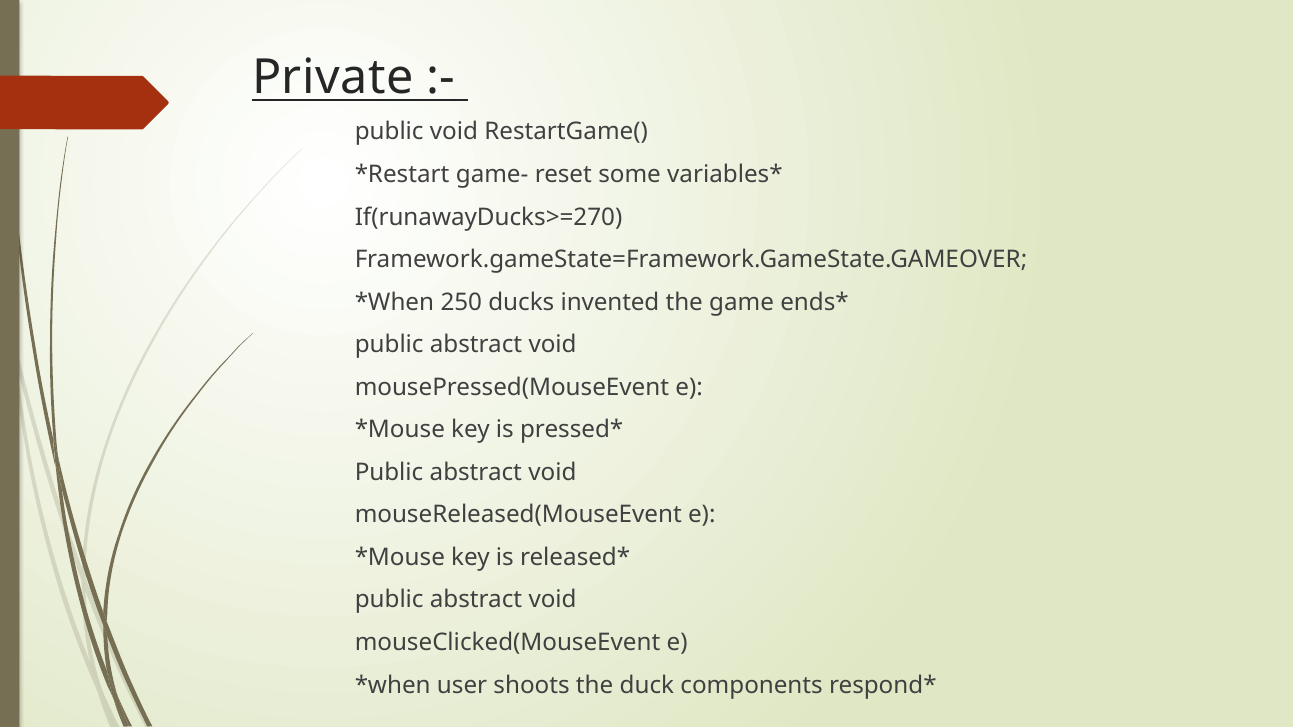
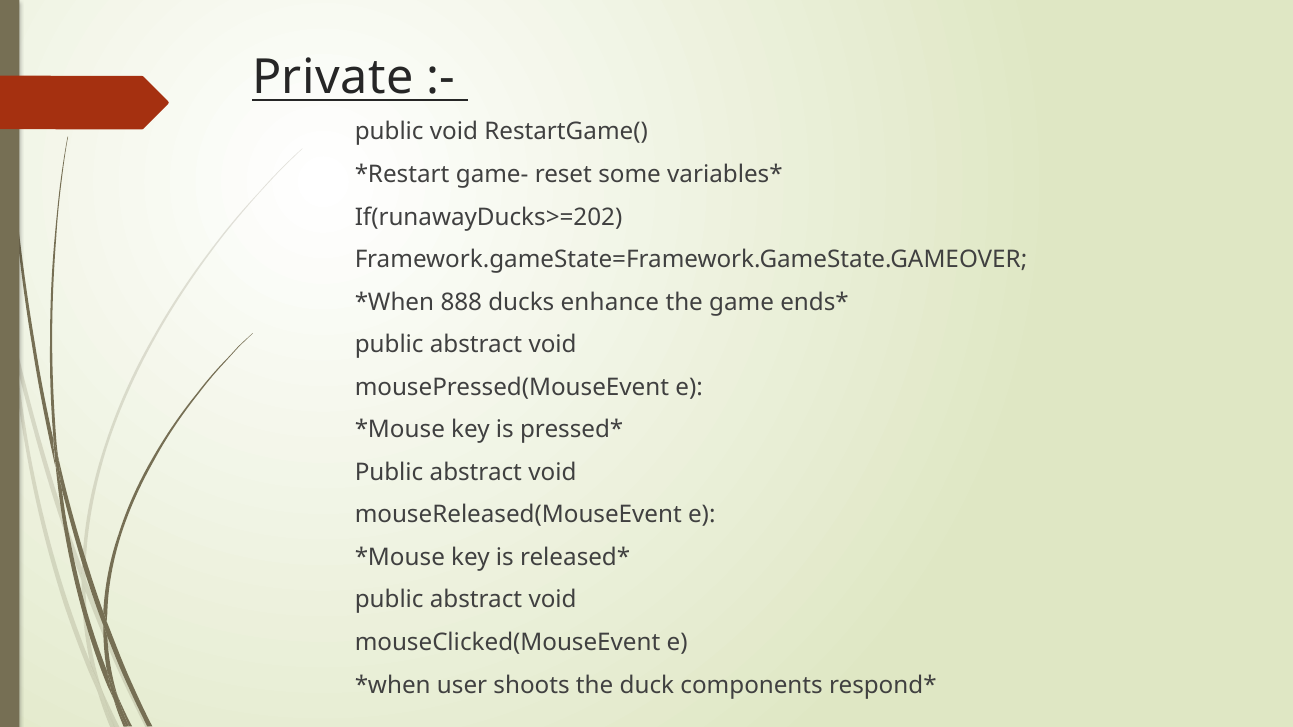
If(runawayDucks>=270: If(runawayDucks>=270 -> If(runawayDucks>=202 (489, 217)
250: 250 -> 888 (461, 302)
invented: invented -> enhance (610, 302)
